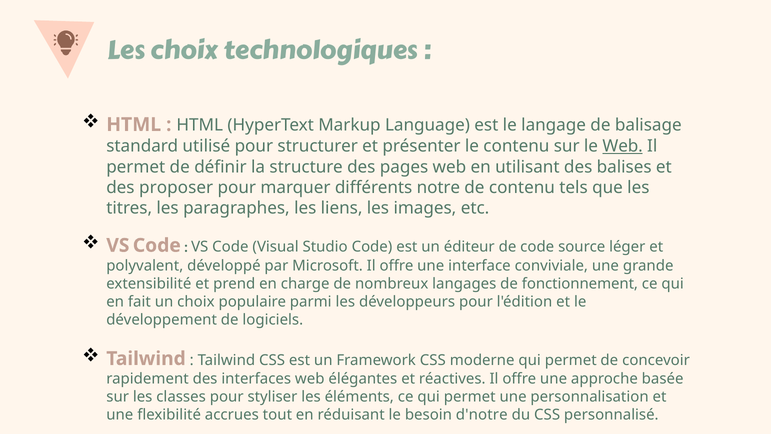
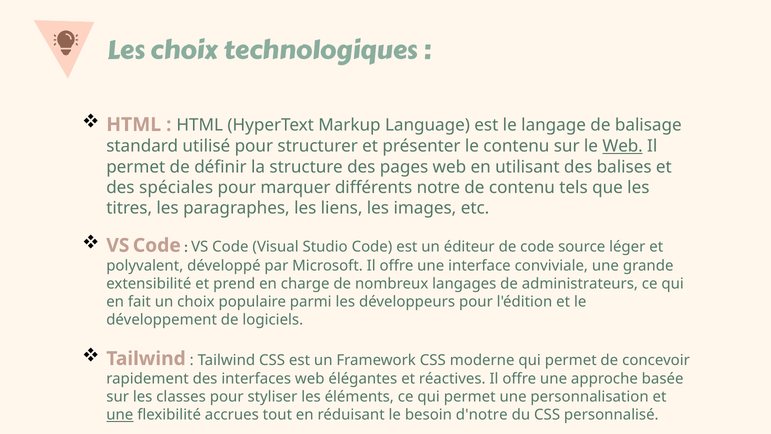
proposer: proposer -> spéciales (176, 187)
fonctionnement: fonctionnement -> administrateurs (580, 284)
une underline: none -> present (120, 415)
